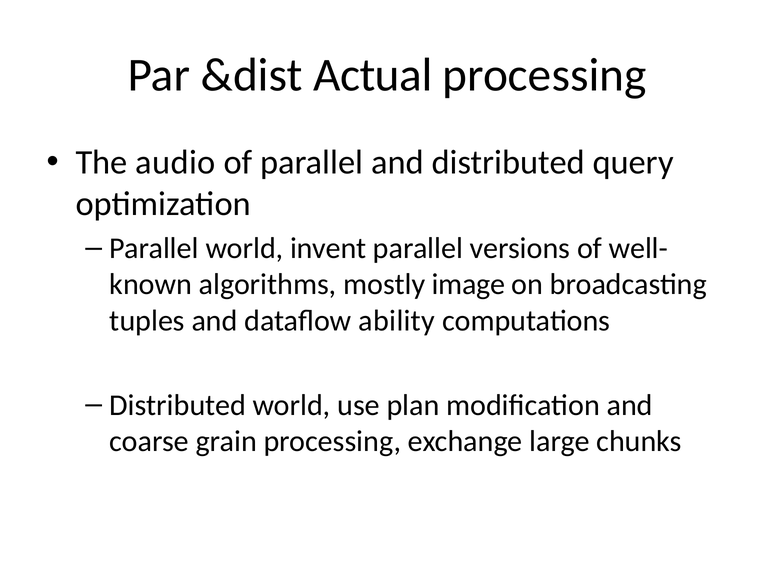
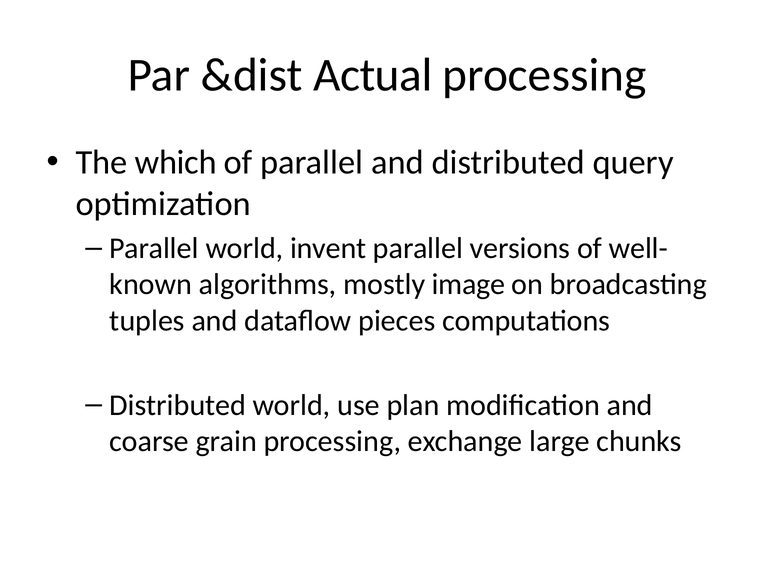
audio: audio -> which (176, 163)
ability: ability -> pieces (397, 321)
